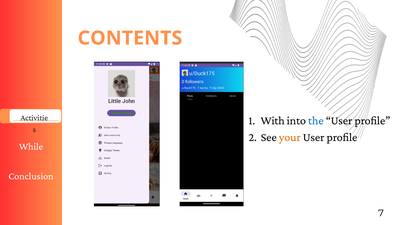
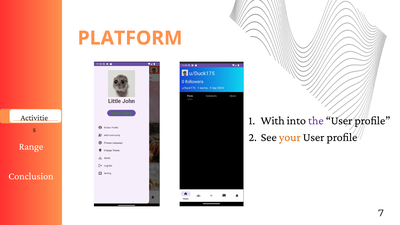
CONTENTS: CONTENTS -> PLATFORM (130, 38)
the colour: blue -> purple (316, 121)
While: While -> Range (31, 147)
